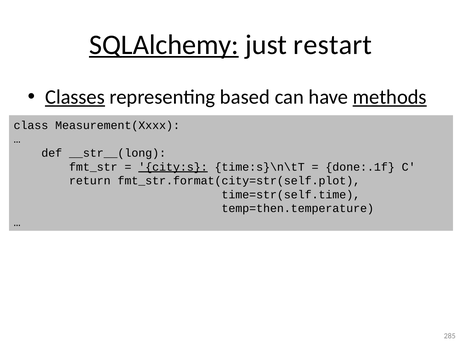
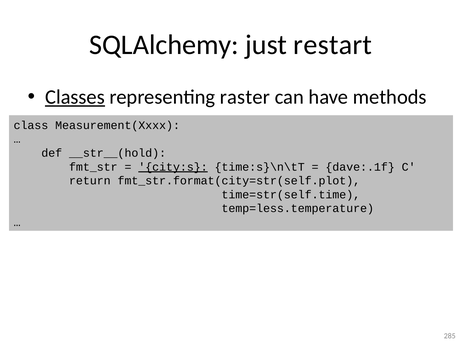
SQLAlchemy underline: present -> none (164, 45)
based: based -> raster (245, 97)
methods underline: present -> none (390, 97)
__str__(long: __str__(long -> __str__(hold (118, 153)
done:.1f: done:.1f -> dave:.1f (360, 167)
temp=then.temperature: temp=then.temperature -> temp=less.temperature (298, 208)
